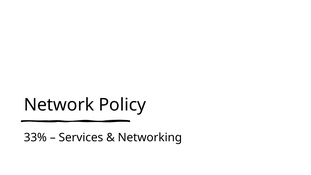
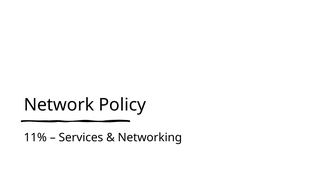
33%: 33% -> 11% (35, 137)
